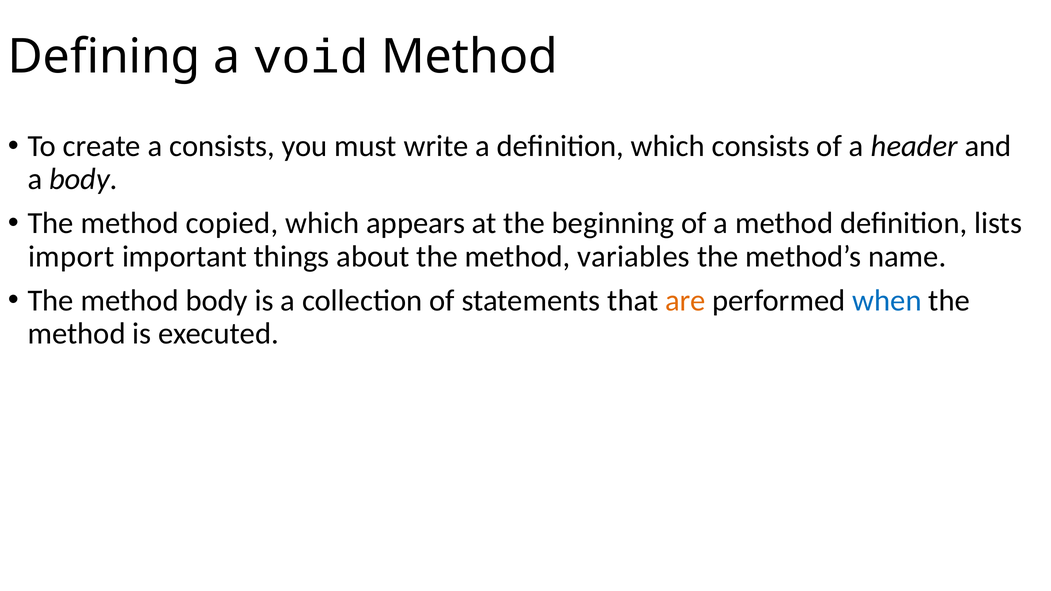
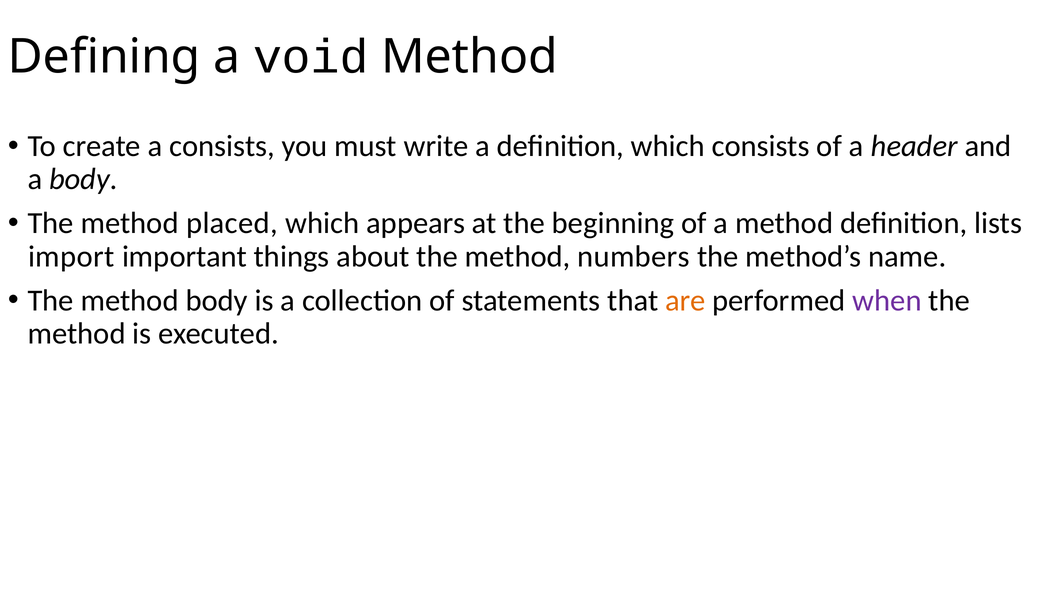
copied: copied -> placed (232, 223)
variables: variables -> numbers (634, 257)
when colour: blue -> purple (887, 301)
